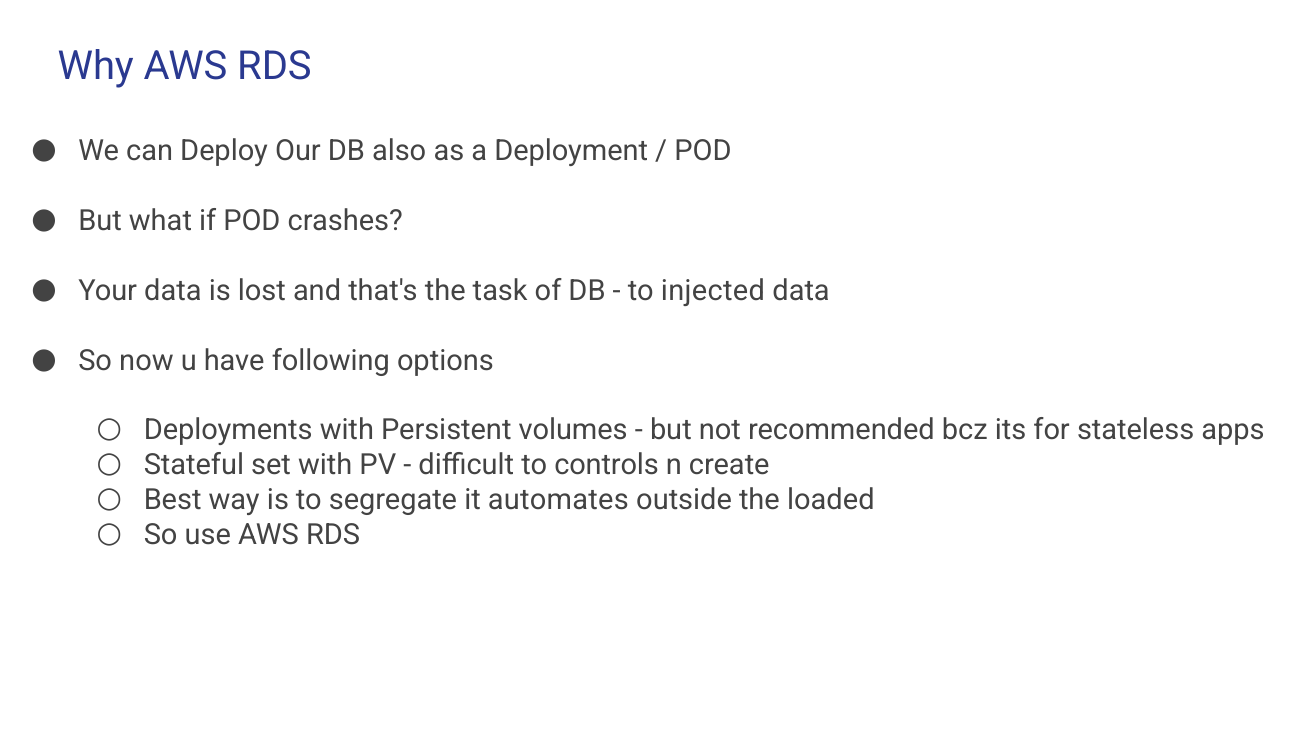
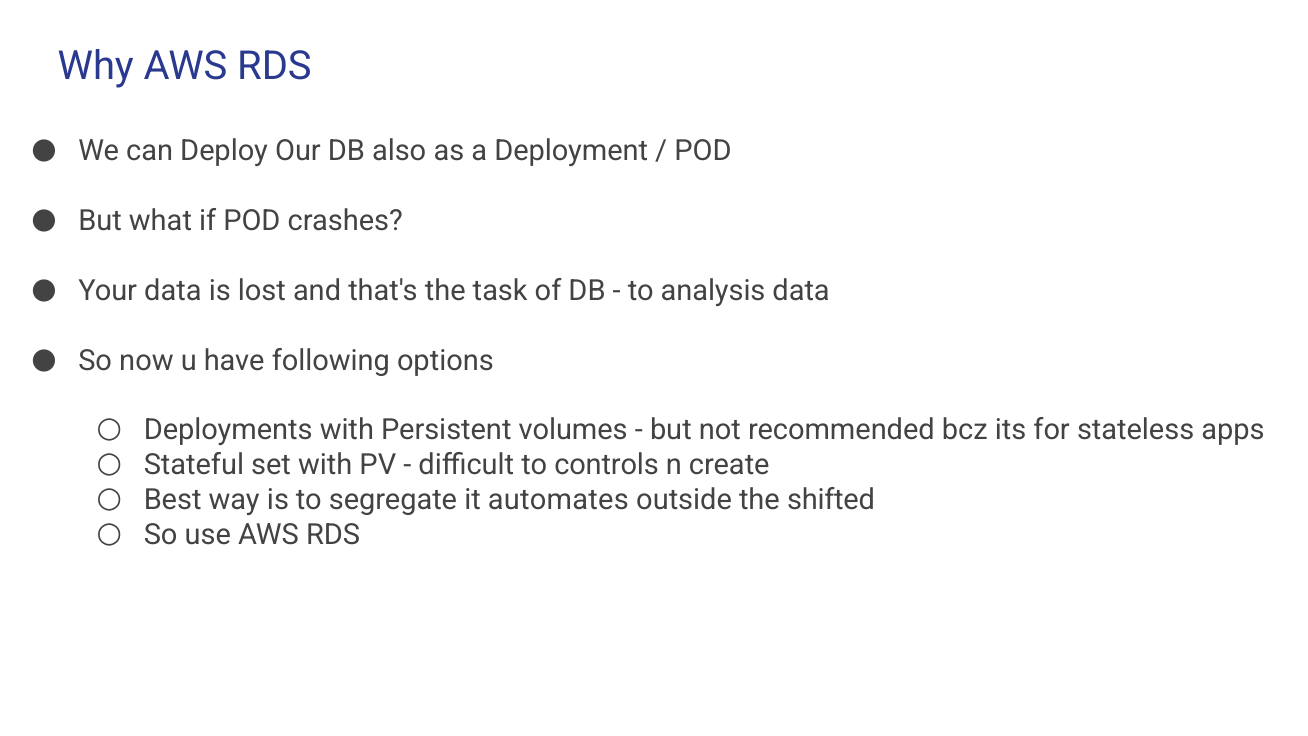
injected: injected -> analysis (713, 291)
loaded: loaded -> shifted (831, 500)
